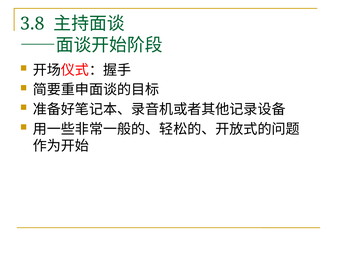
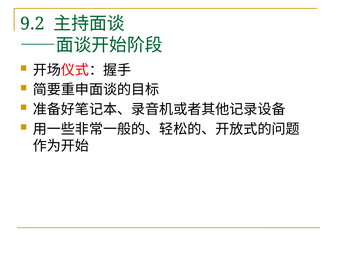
3.8: 3.8 -> 9.2 (32, 24)
